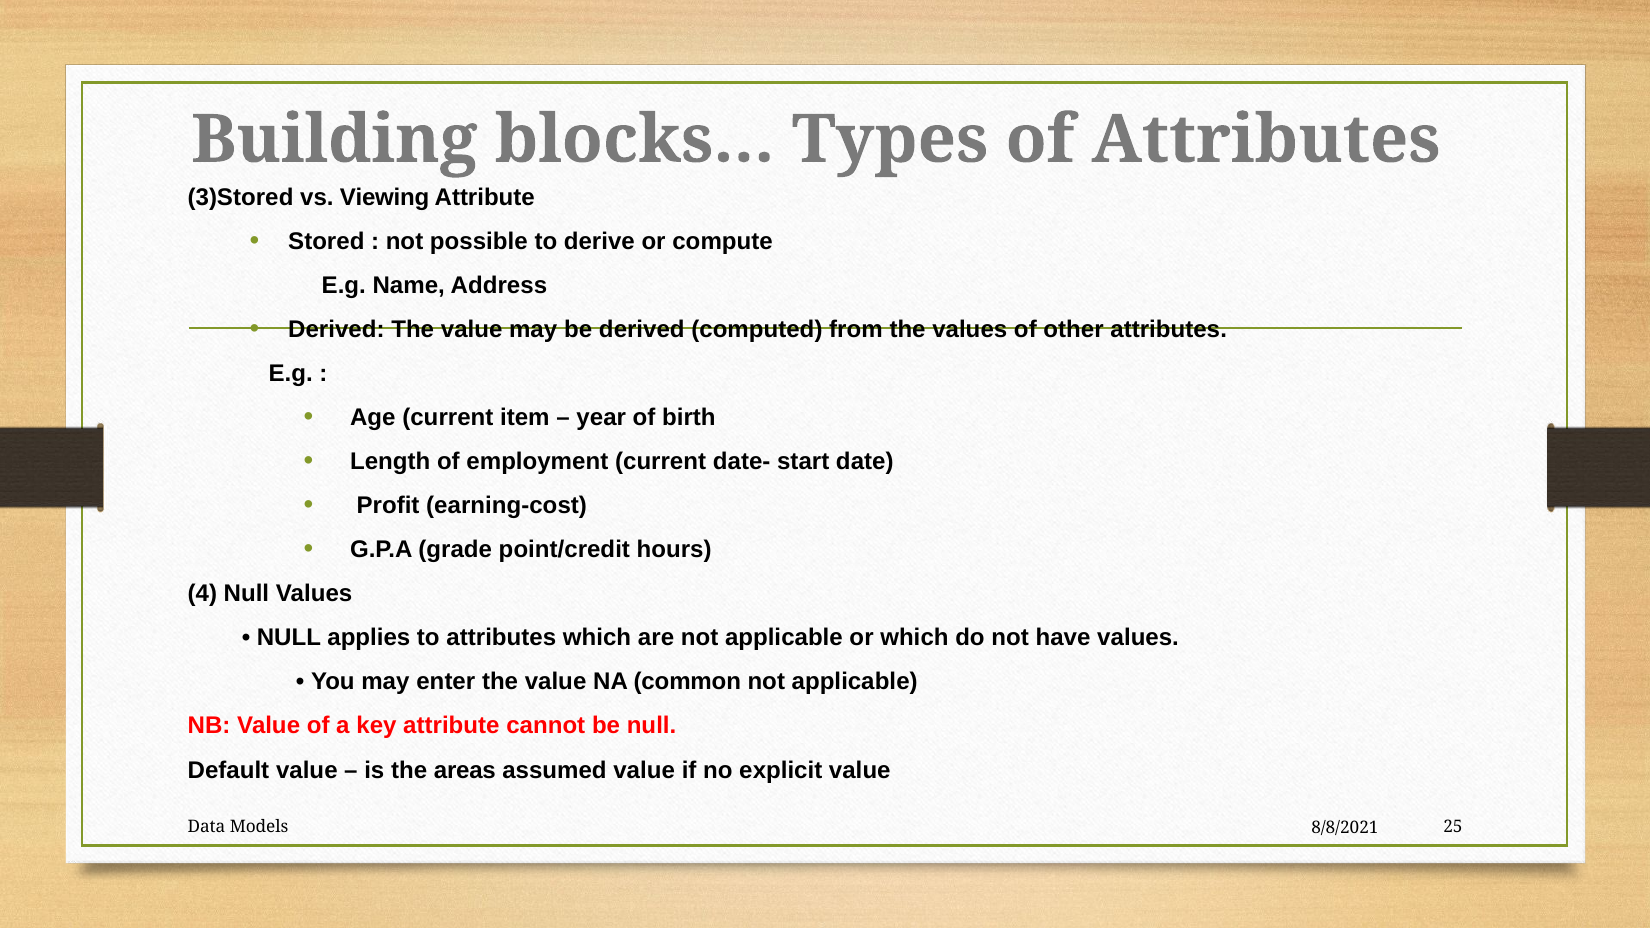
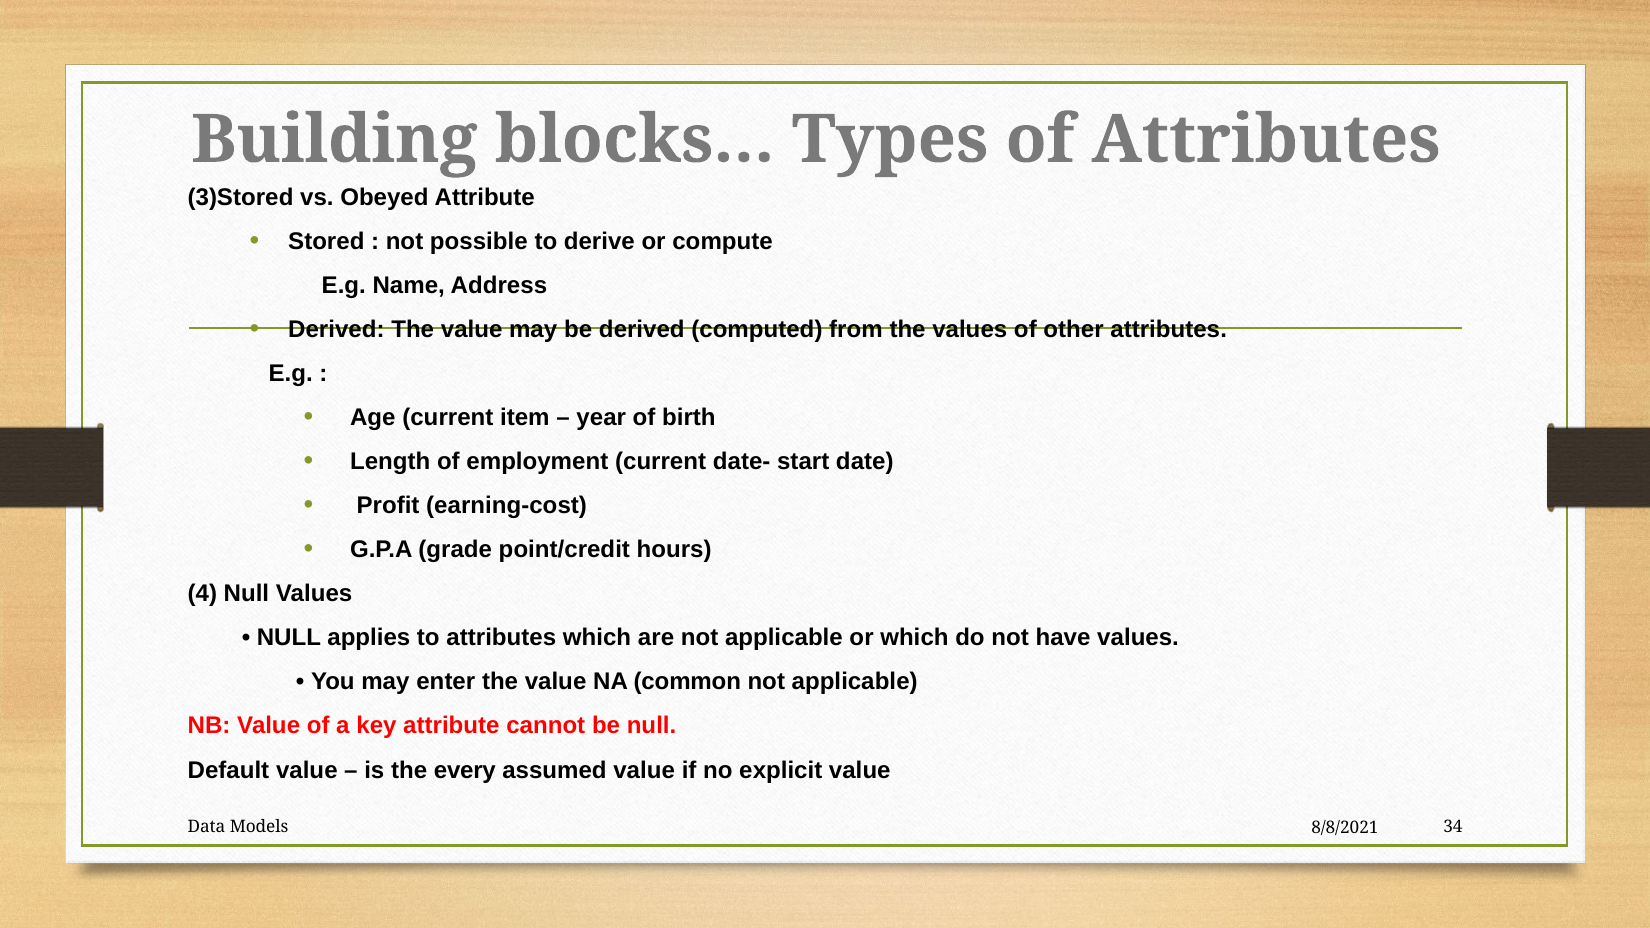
Viewing: Viewing -> Obeyed (384, 198)
areas: areas -> every (465, 770)
25: 25 -> 34 (1453, 827)
